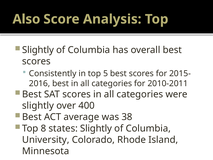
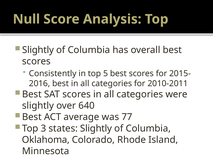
Also: Also -> Null (26, 19)
400: 400 -> 640 (87, 105)
38: 38 -> 77 (127, 117)
8: 8 -> 3 (43, 128)
University: University -> Oklahoma (46, 140)
